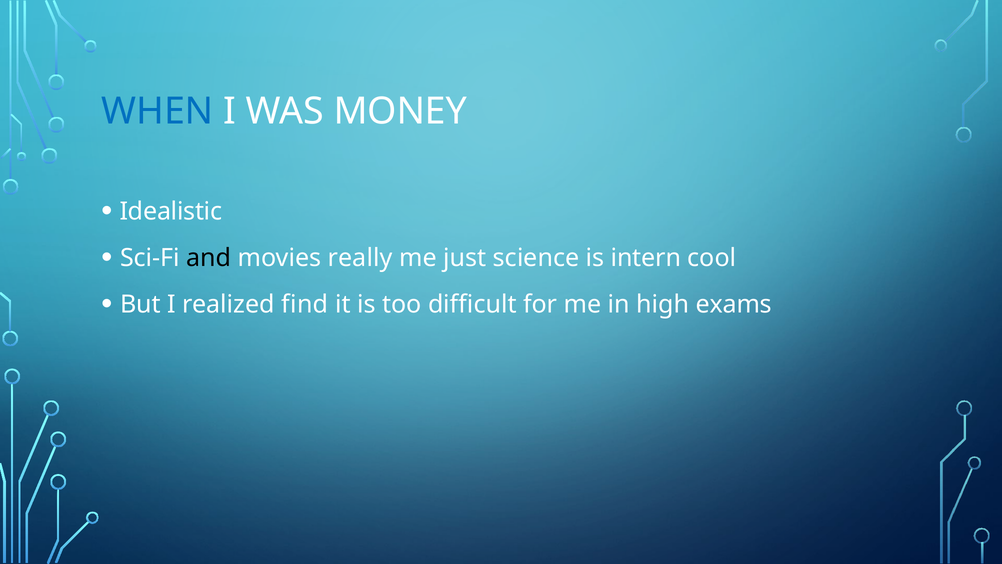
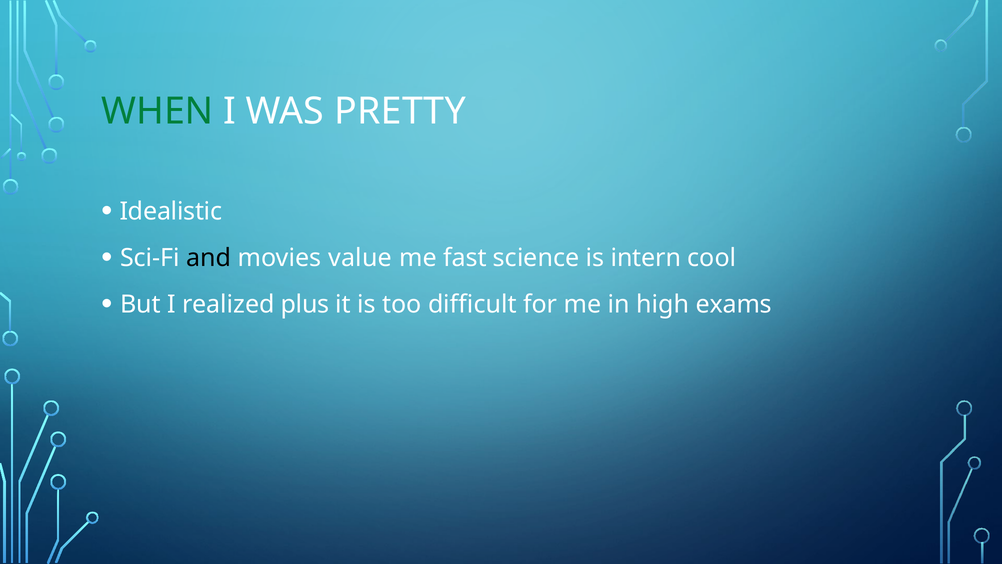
WHEN colour: blue -> green (157, 111)
MONEY: MONEY -> PRETTY (400, 111)
really: really -> value (360, 258)
just: just -> fast (465, 258)
find: find -> plus (305, 304)
